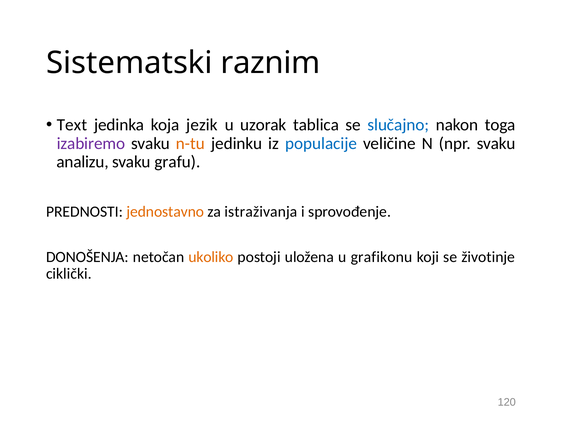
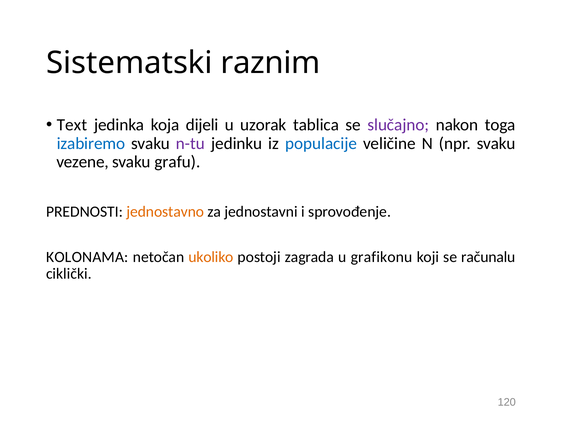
jezik: jezik -> dijeli (202, 125)
slučajno colour: blue -> purple (398, 125)
izabiremo colour: purple -> blue (91, 144)
n-tu colour: orange -> purple (190, 144)
analizu: analizu -> vezene (83, 162)
istraživanja: istraživanja -> jednostavni (261, 212)
DONOŠENJA: DONOŠENJA -> KOLONAMA (87, 257)
uložena: uložena -> zagrada (309, 257)
životinje: životinje -> računalu (488, 257)
